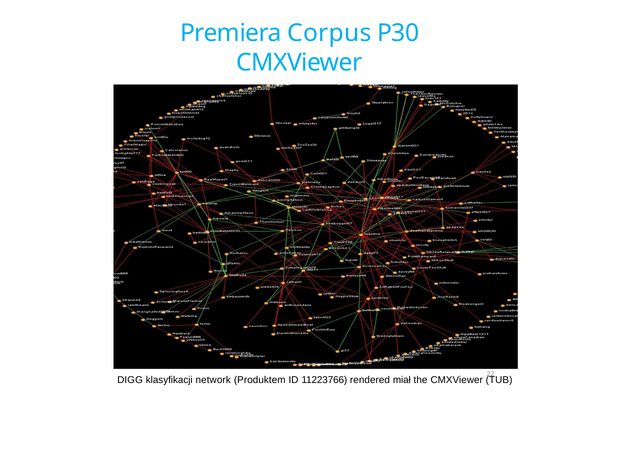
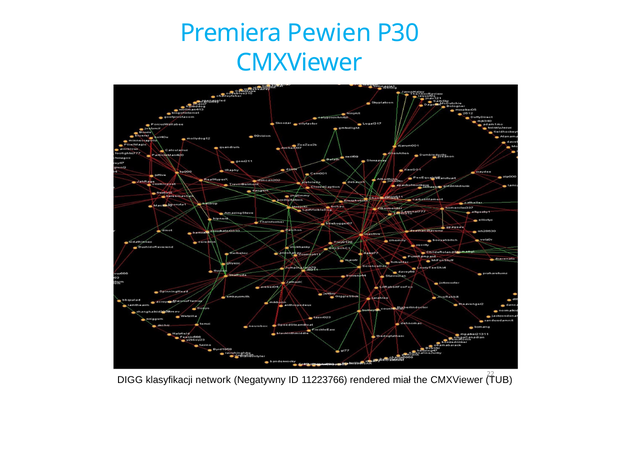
Corpus: Corpus -> Pewien (329, 33)
Produktem: Produktem -> Negatywny (260, 380)
